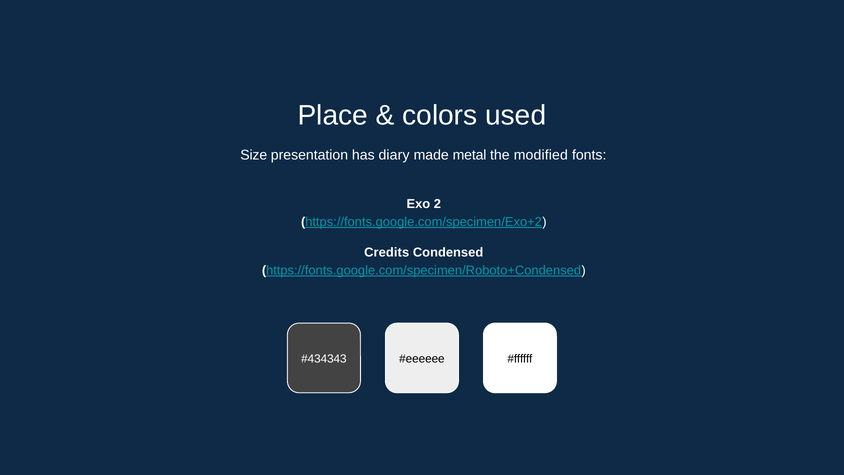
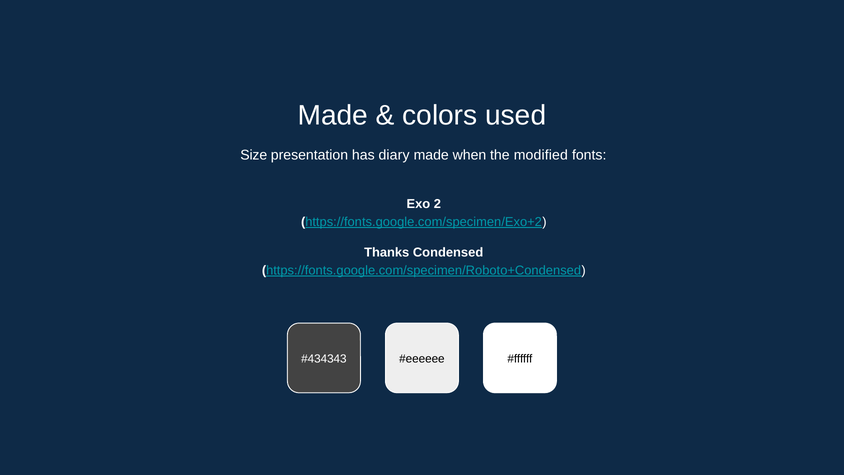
Place: Place -> Made (333, 115)
metal: metal -> when (470, 155)
Credits: Credits -> Thanks (387, 252)
